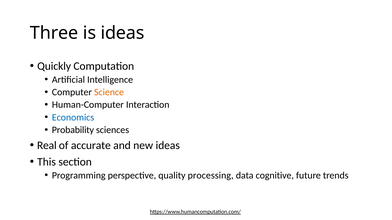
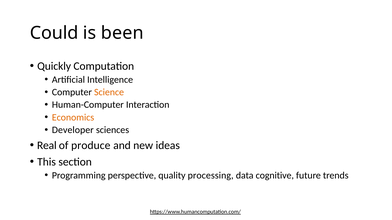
Three: Three -> Could (54, 33)
is ideas: ideas -> been (122, 33)
Economics colour: blue -> orange (73, 118)
Probability: Probability -> Developer (73, 130)
accurate: accurate -> produce (91, 146)
